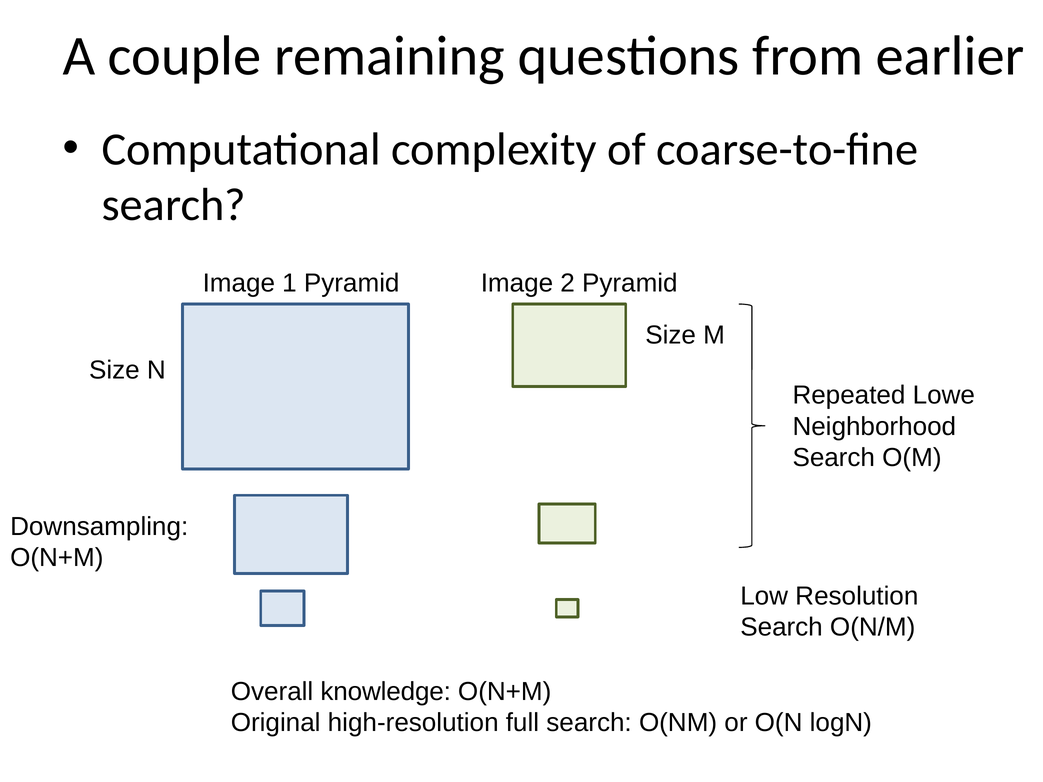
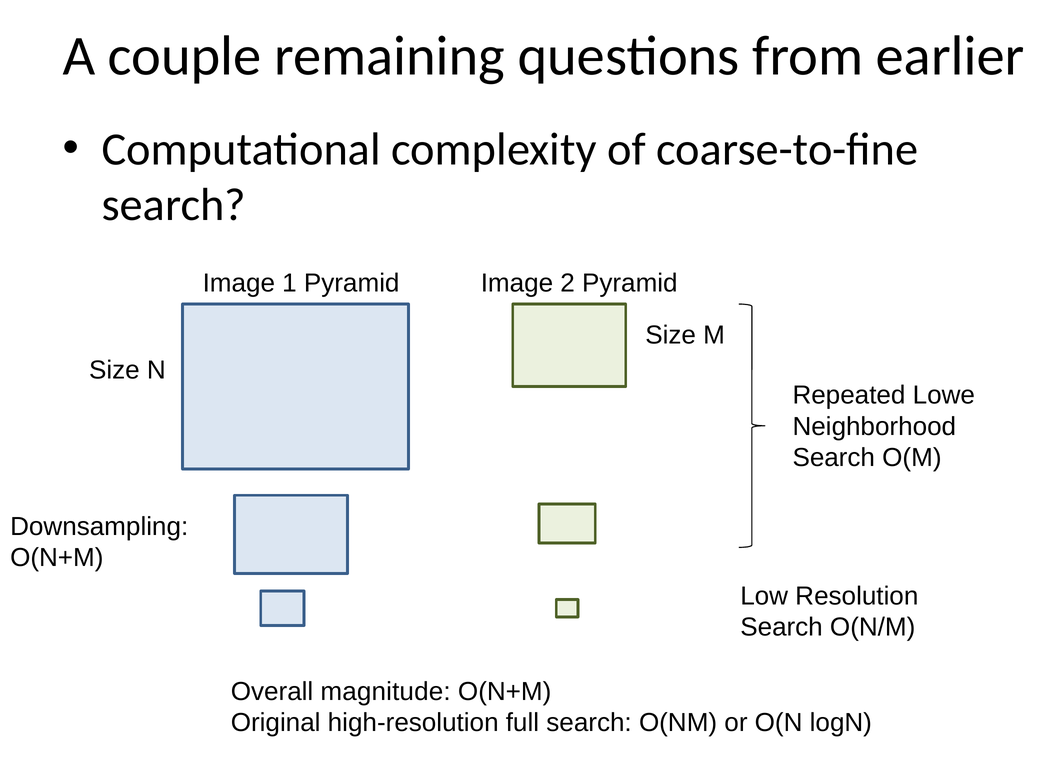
knowledge: knowledge -> magnitude (386, 692)
